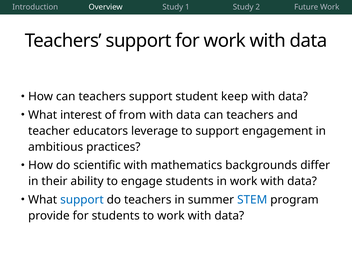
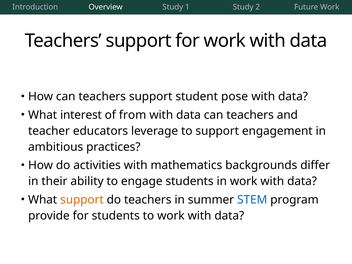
keep: keep -> pose (235, 97)
scientific: scientific -> activities (97, 165)
support colour: blue -> orange (82, 200)
